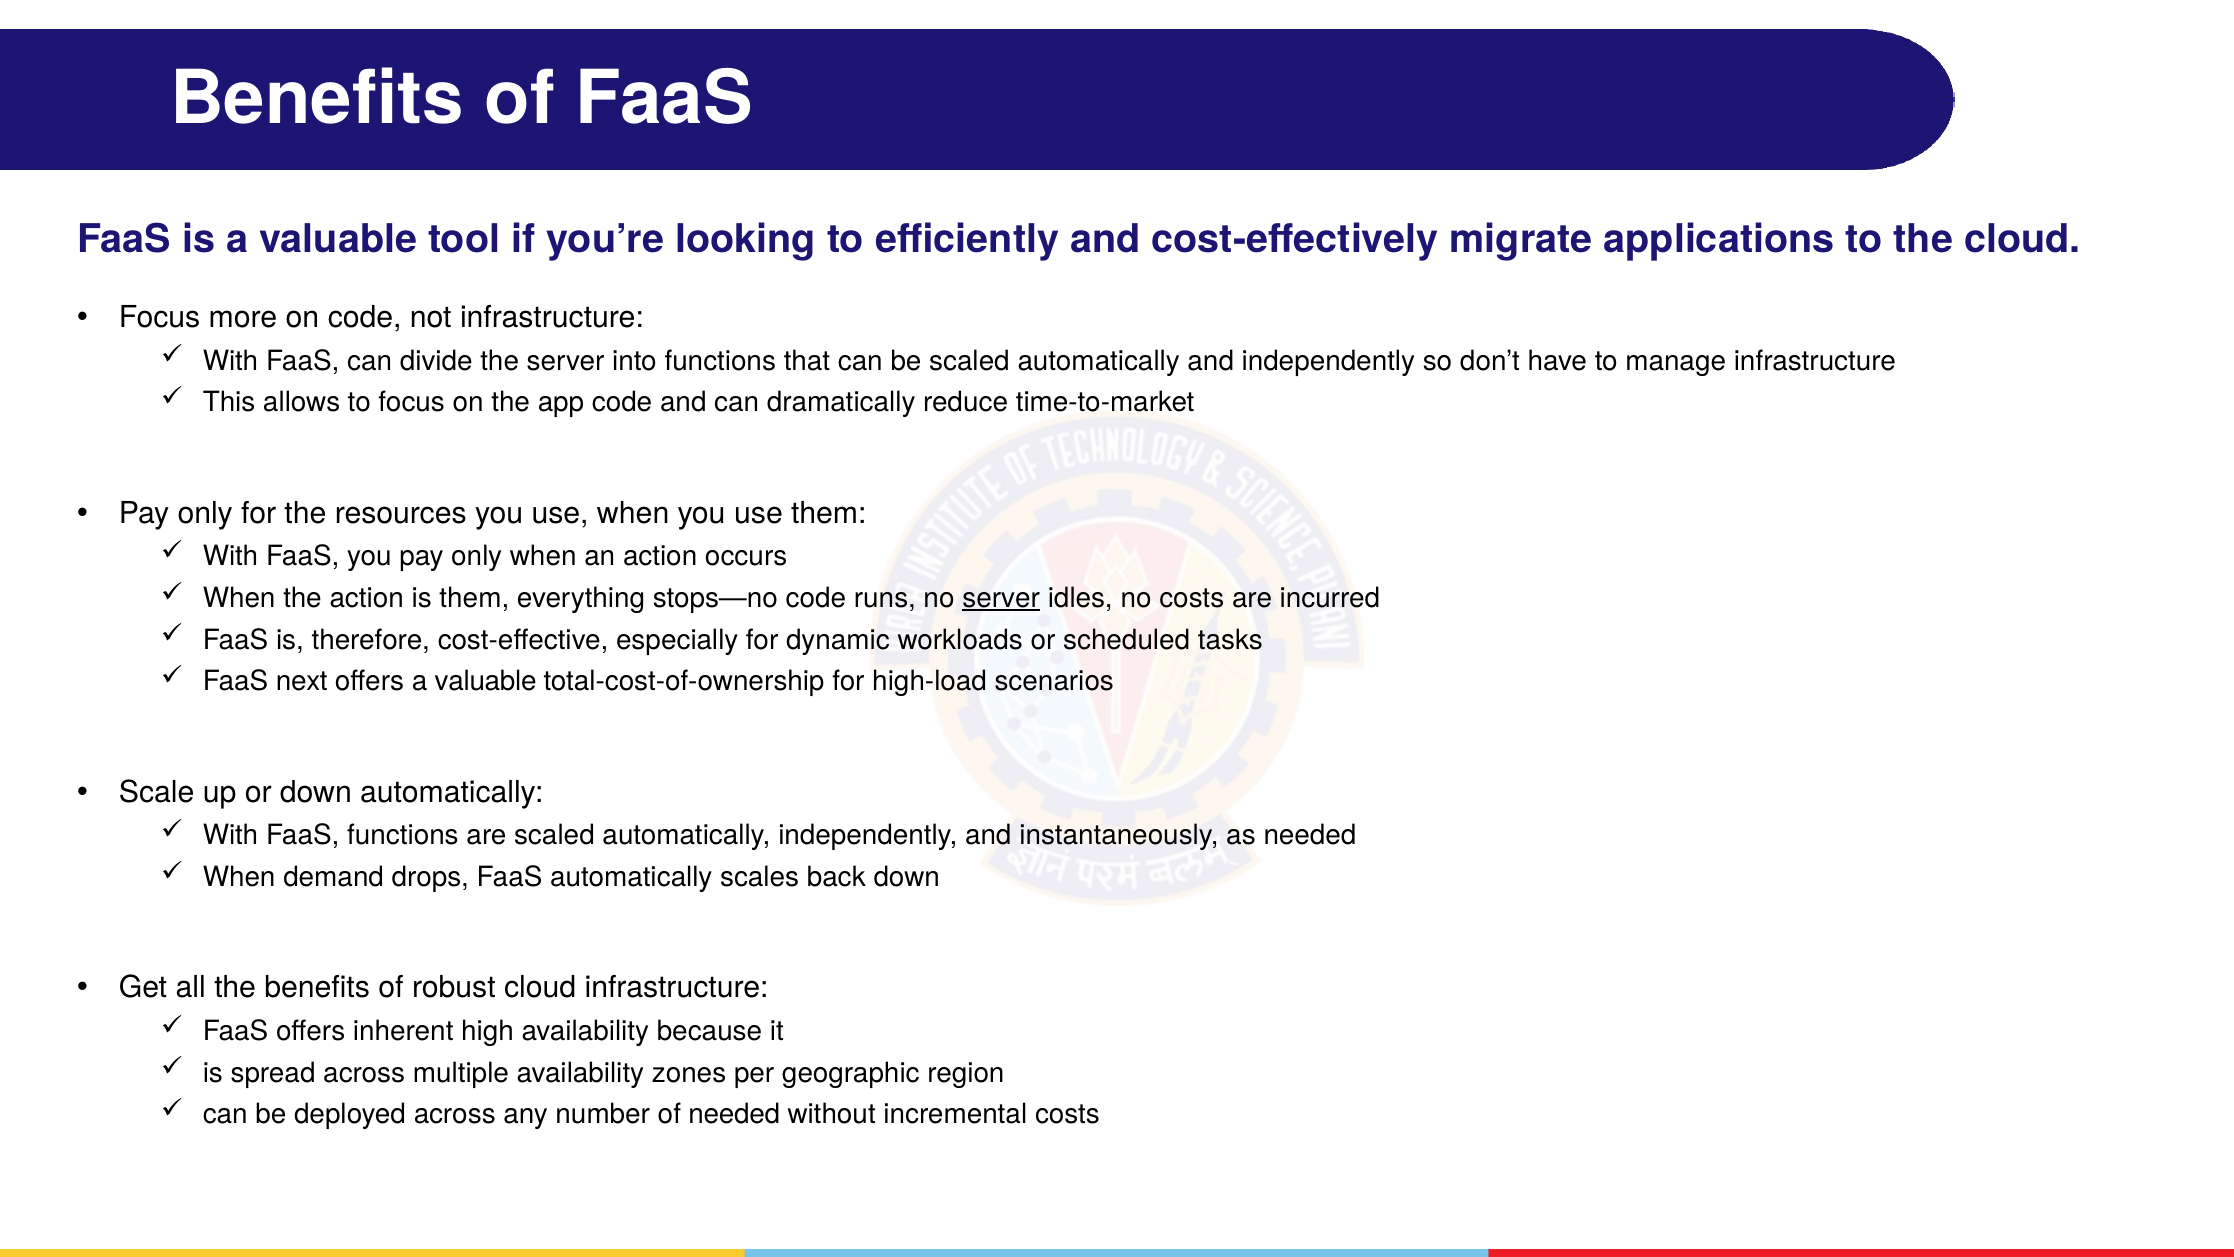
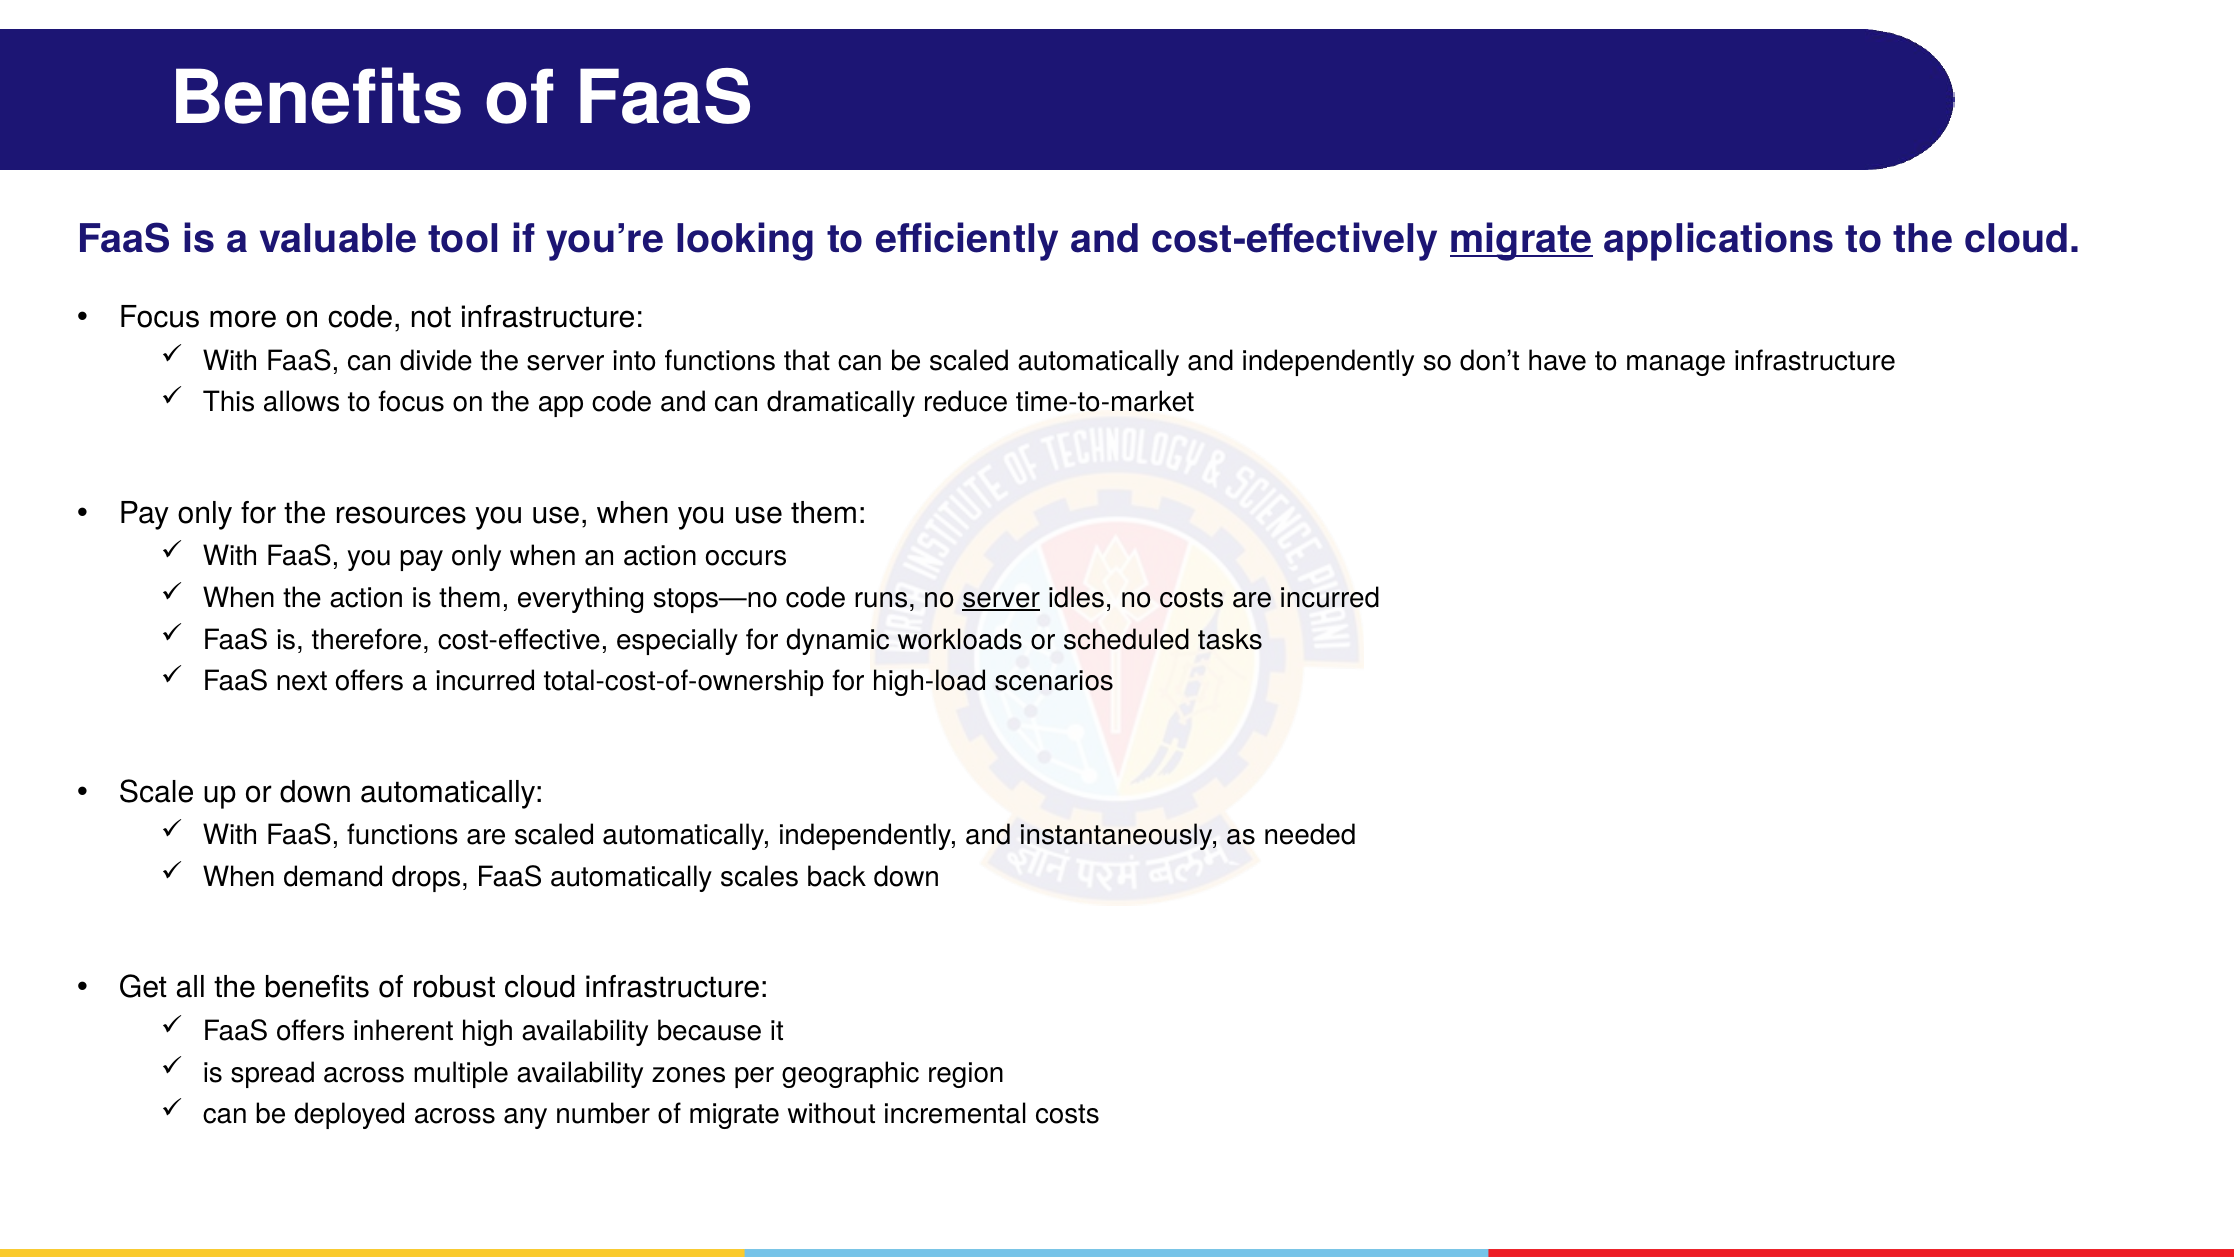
migrate underline: none -> present (1521, 239)
offers a valuable: valuable -> incurred (486, 682)
of needed: needed -> migrate (734, 1114)
